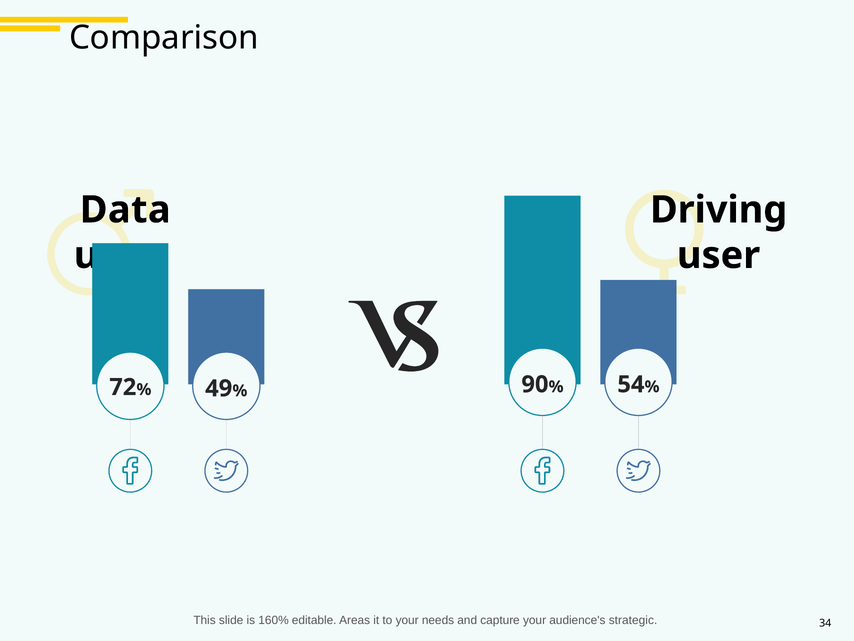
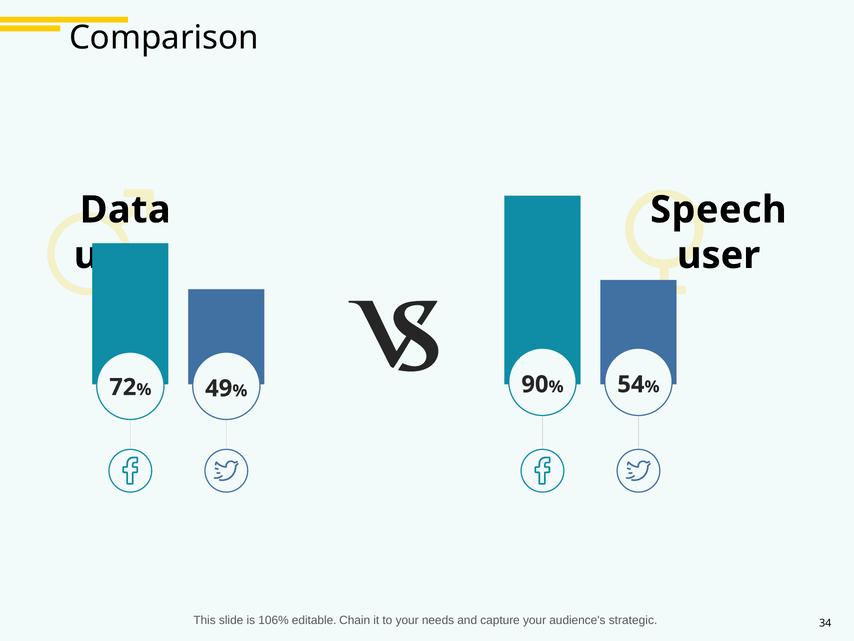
Driving: Driving -> Speech (718, 210)
160%: 160% -> 106% (274, 620)
Areas: Areas -> Chain (355, 620)
